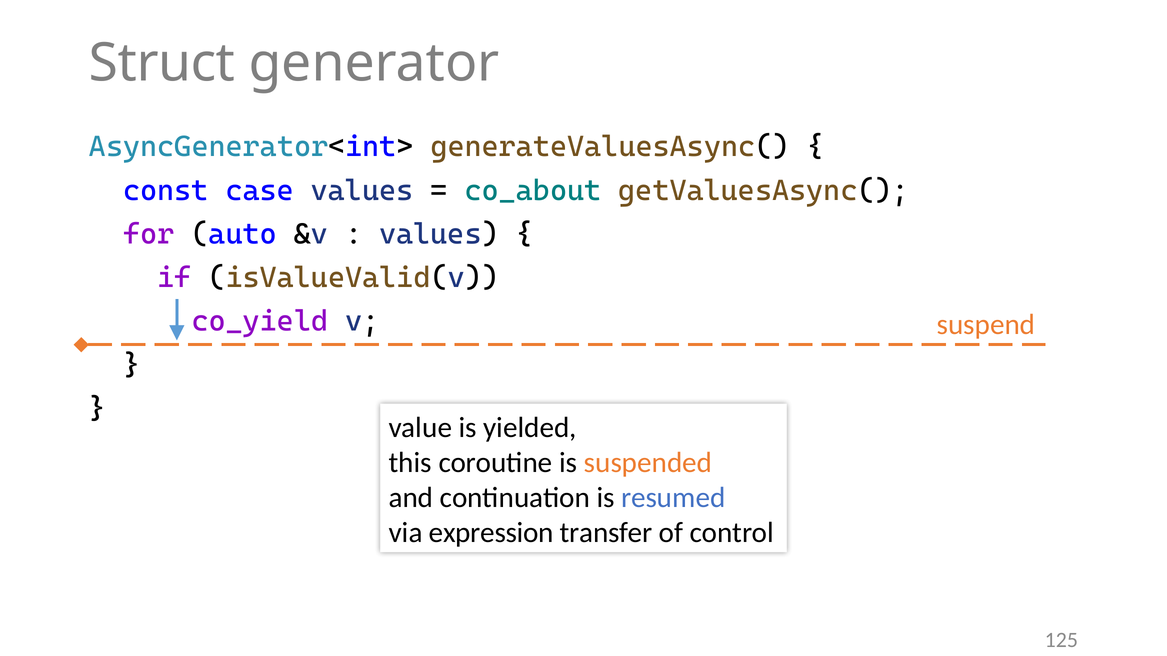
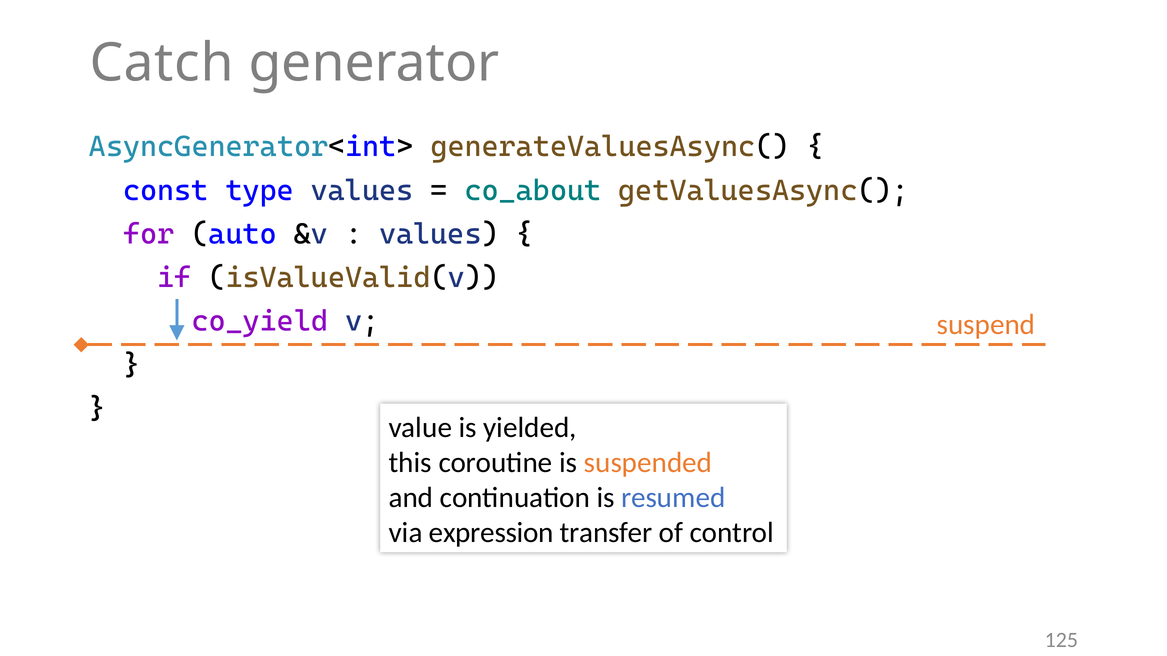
Struct: Struct -> Catch (162, 63)
case: case -> type (260, 191)
